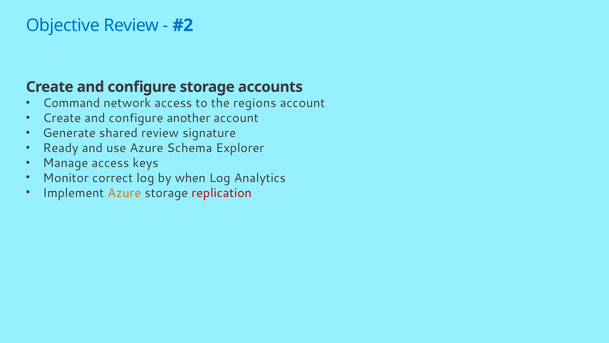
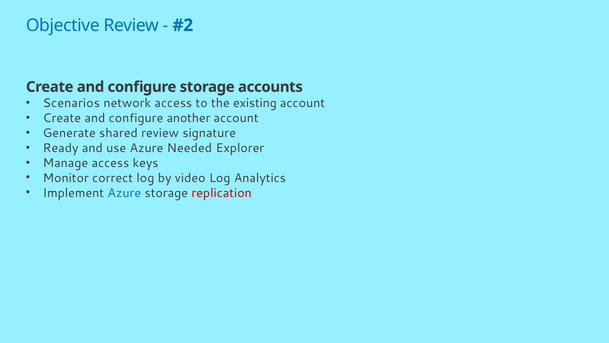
Command: Command -> Scenarios (71, 103)
regions: regions -> existing (255, 103)
Schema: Schema -> Needed (189, 148)
when: when -> video (190, 178)
Azure colour: orange -> blue (124, 193)
